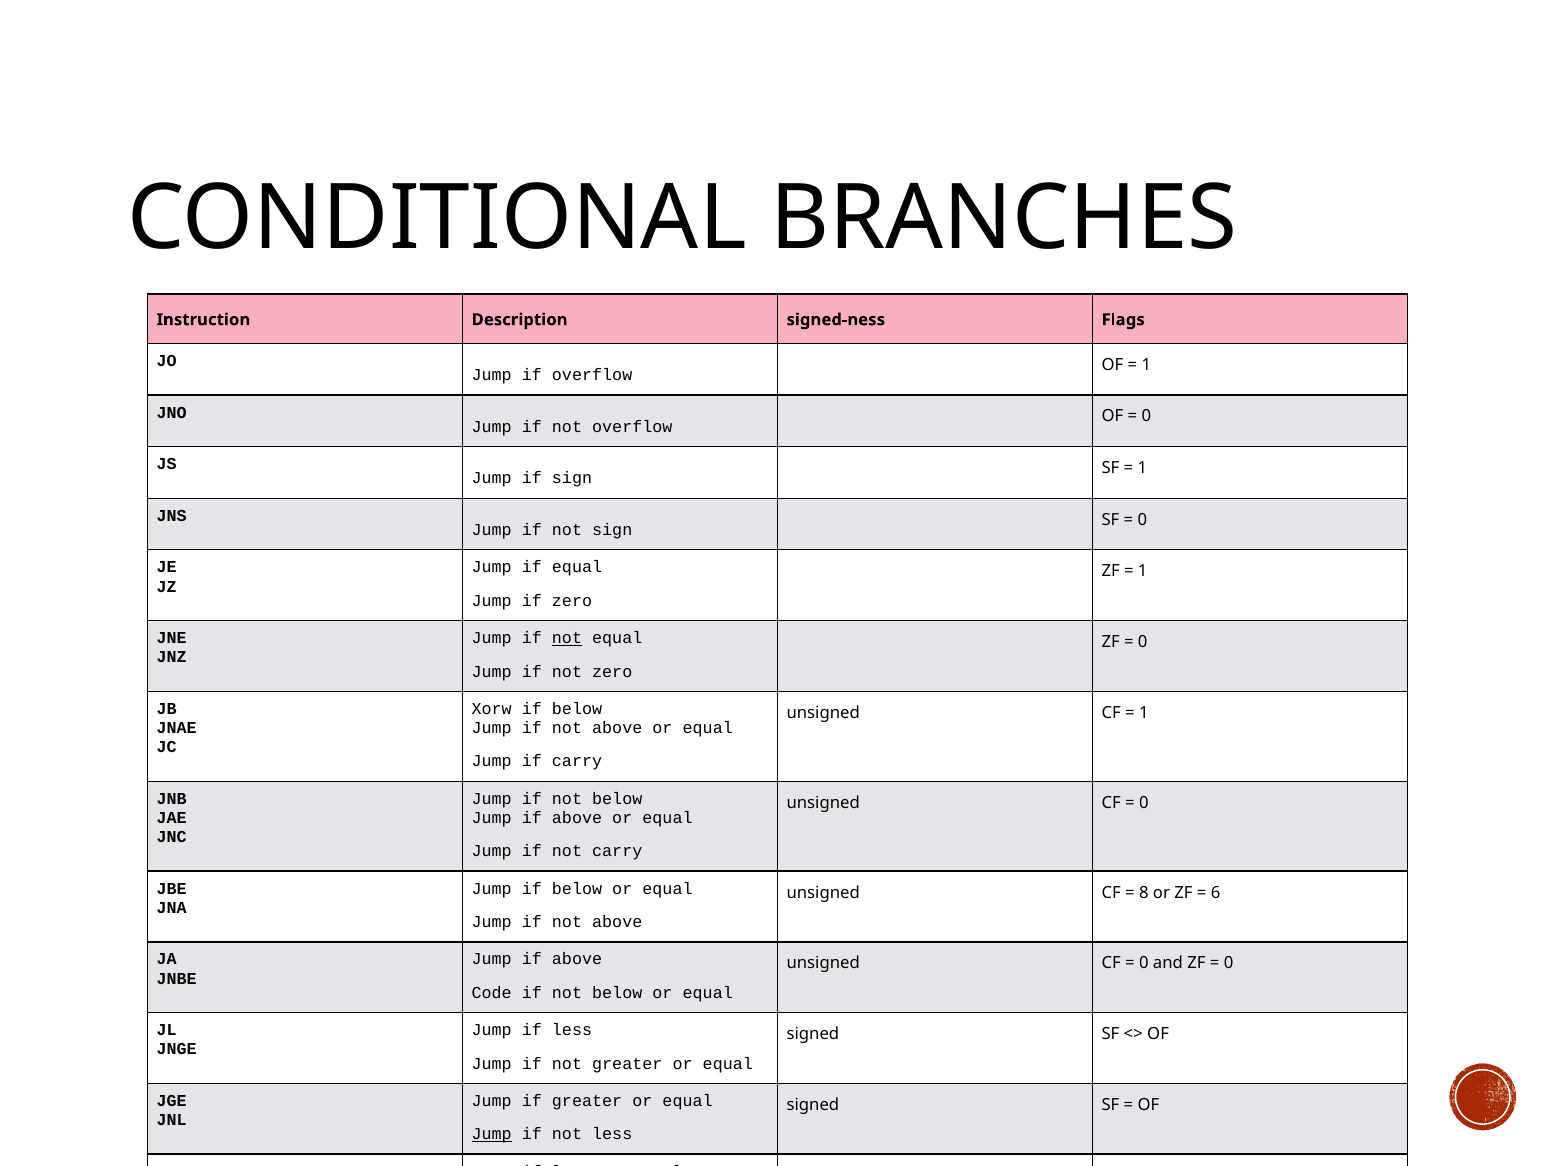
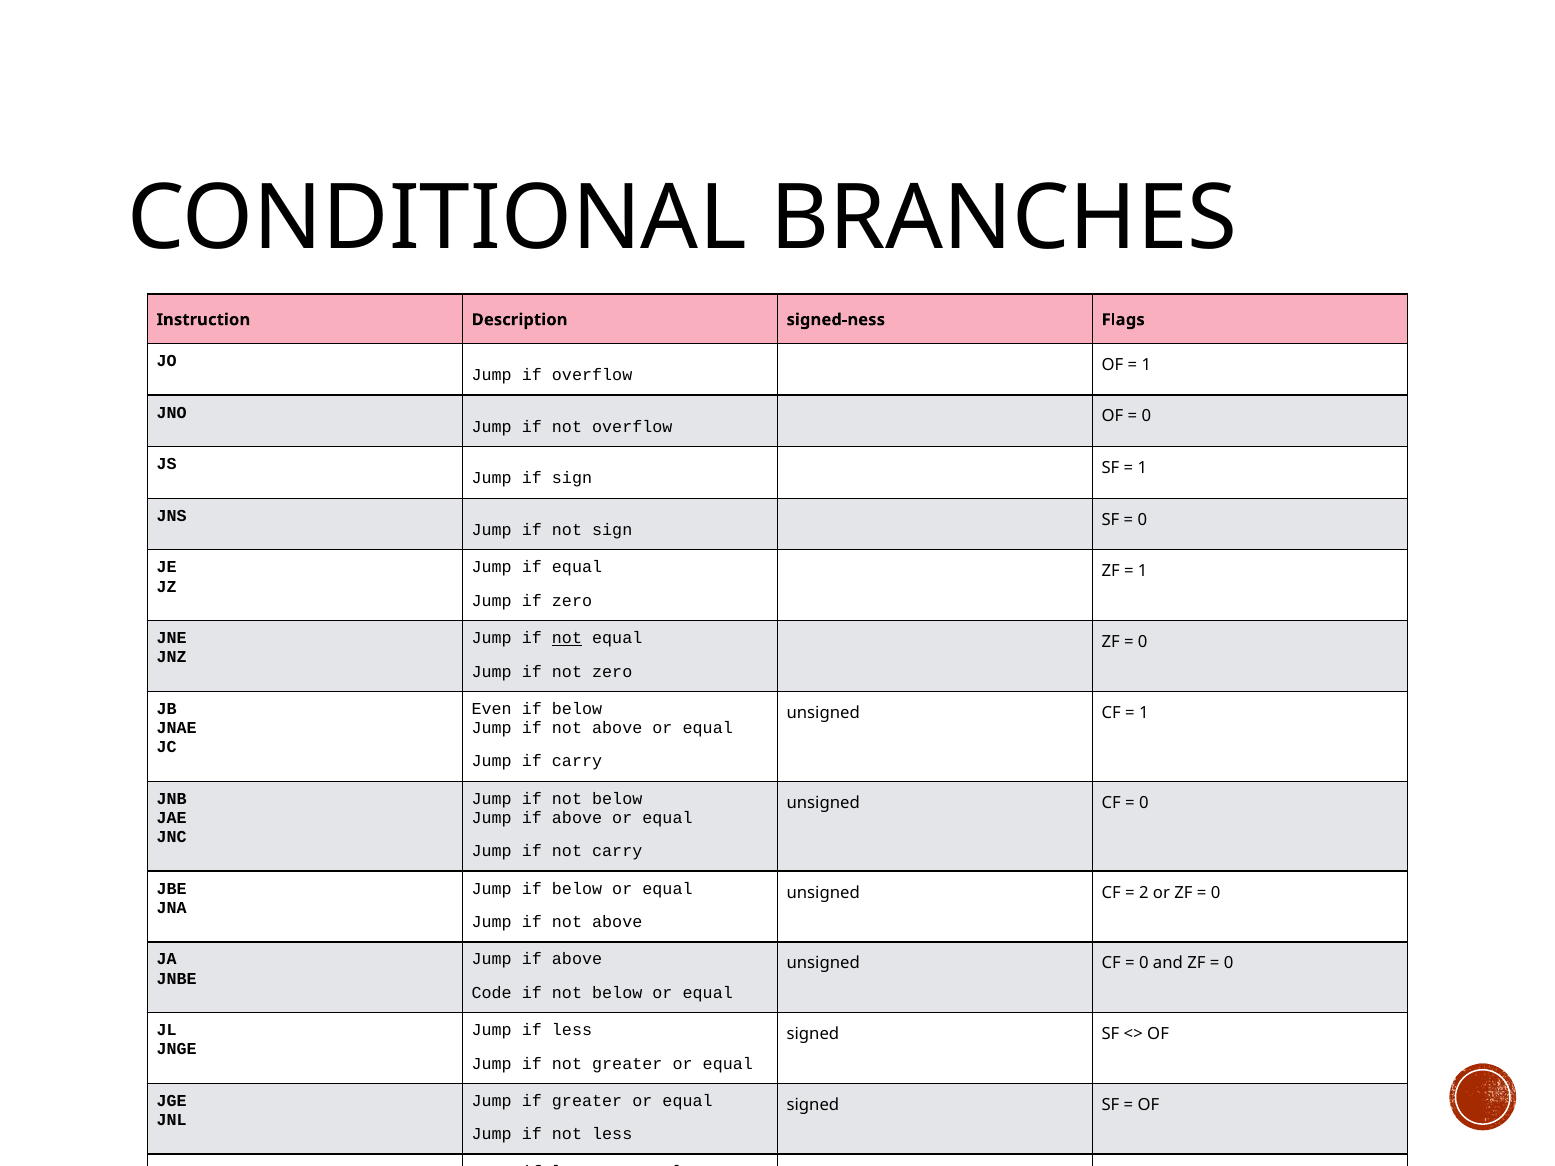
Xorw: Xorw -> Even (492, 709)
8: 8 -> 2 (1144, 893)
6: 6 -> 0 (1216, 893)
Jump underline: present -> none (492, 1135)
